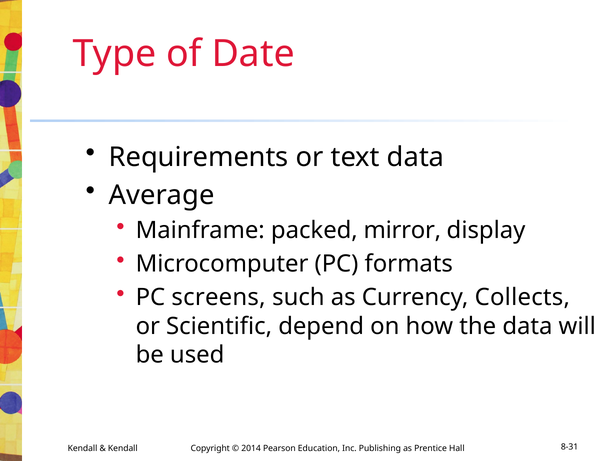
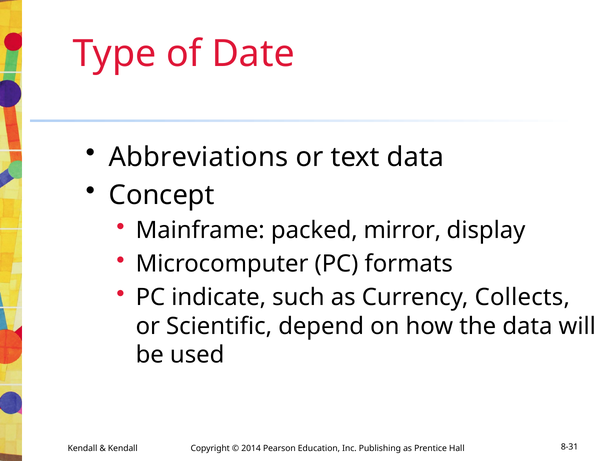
Requirements: Requirements -> Abbreviations (199, 157)
Average: Average -> Concept (162, 195)
screens: screens -> indicate (219, 298)
